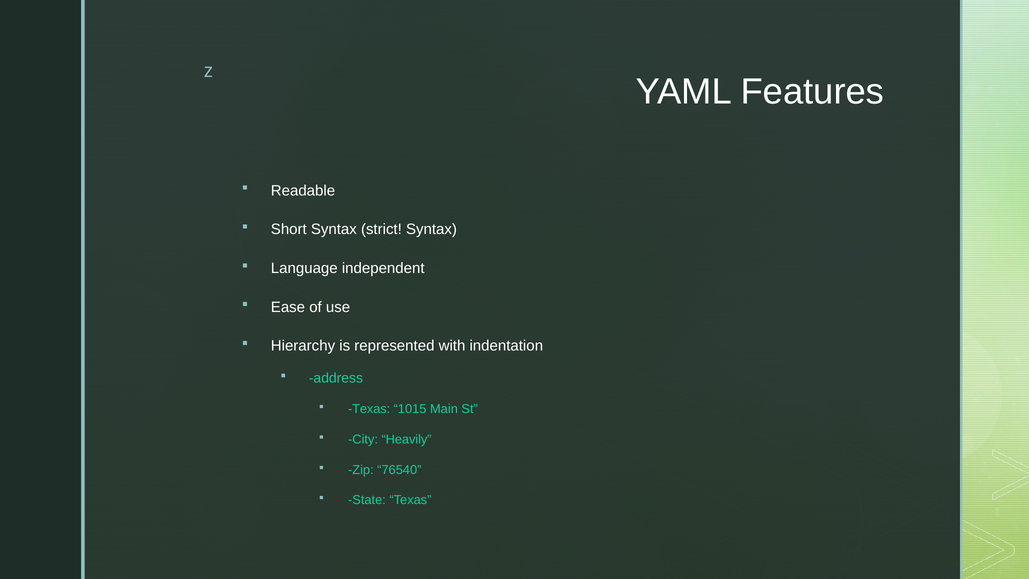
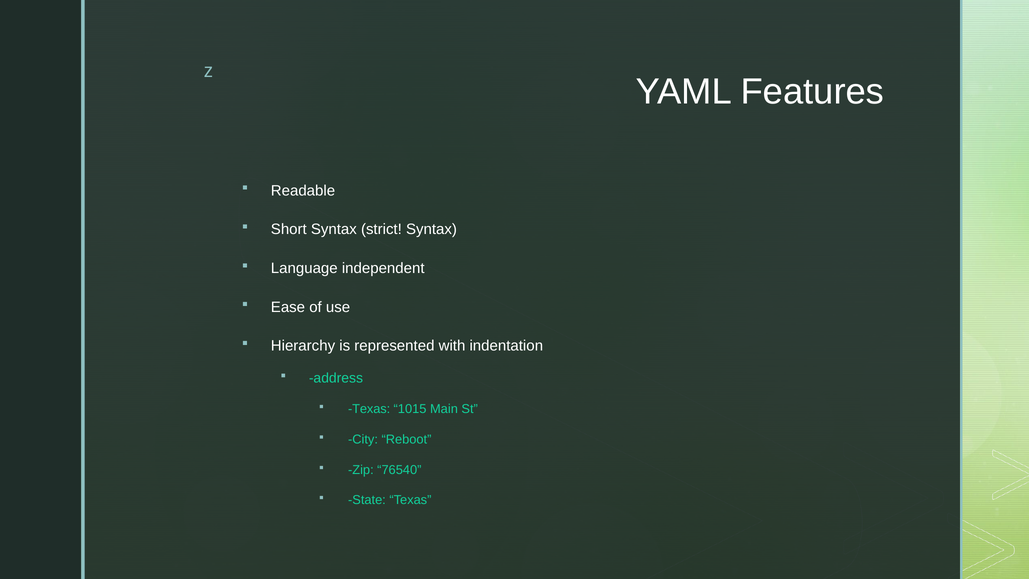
Heavily: Heavily -> Reboot (406, 439)
